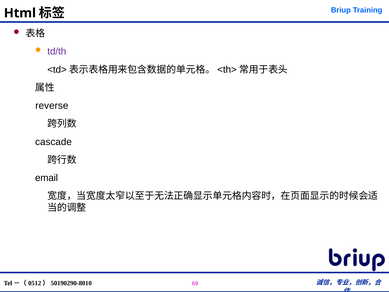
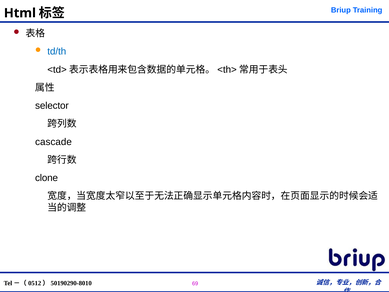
td/th colour: purple -> blue (57, 51)
reverse: reverse -> selector (52, 106)
email: email -> clone (47, 178)
